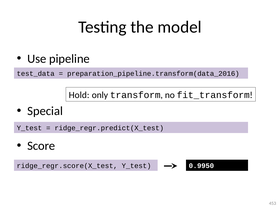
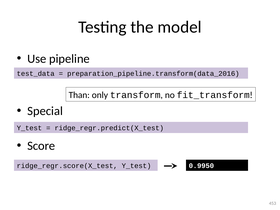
Hold: Hold -> Than (79, 95)
